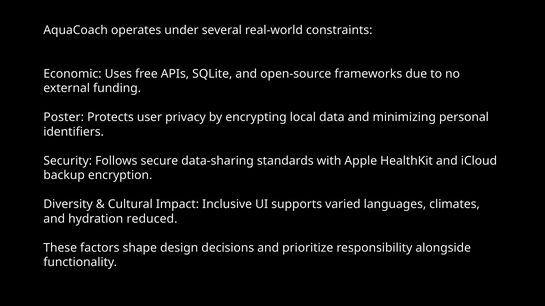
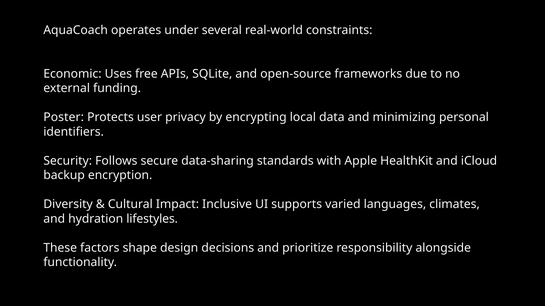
reduced: reduced -> lifestyles (152, 219)
